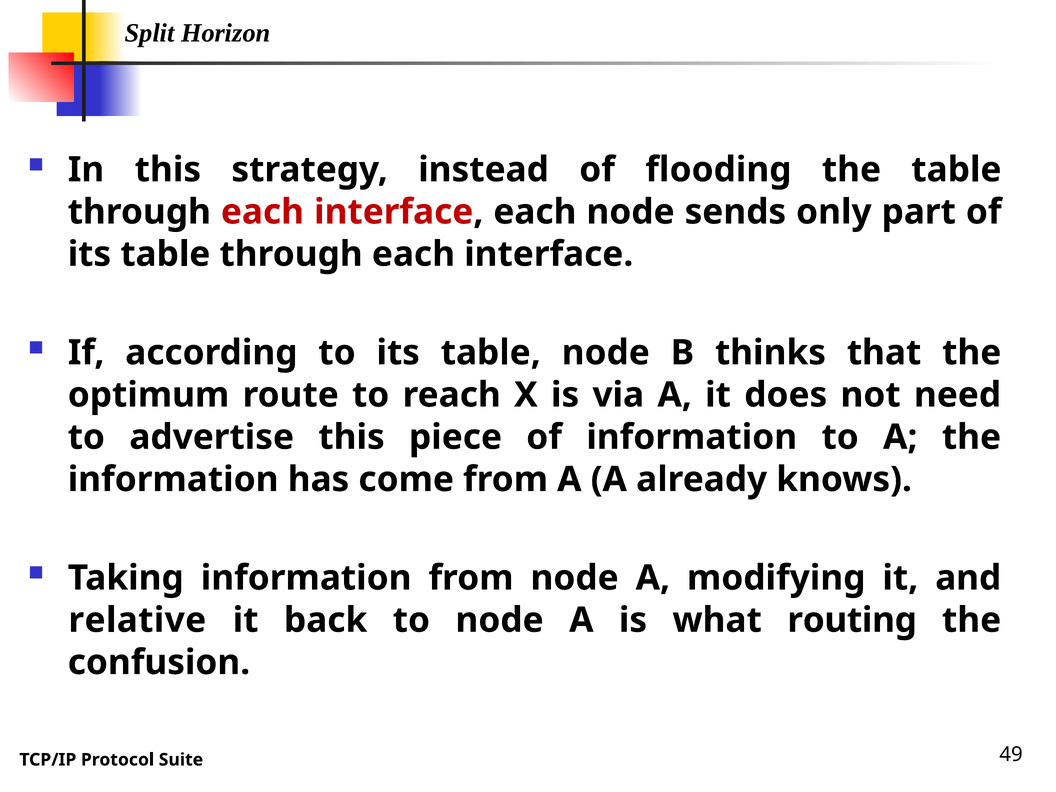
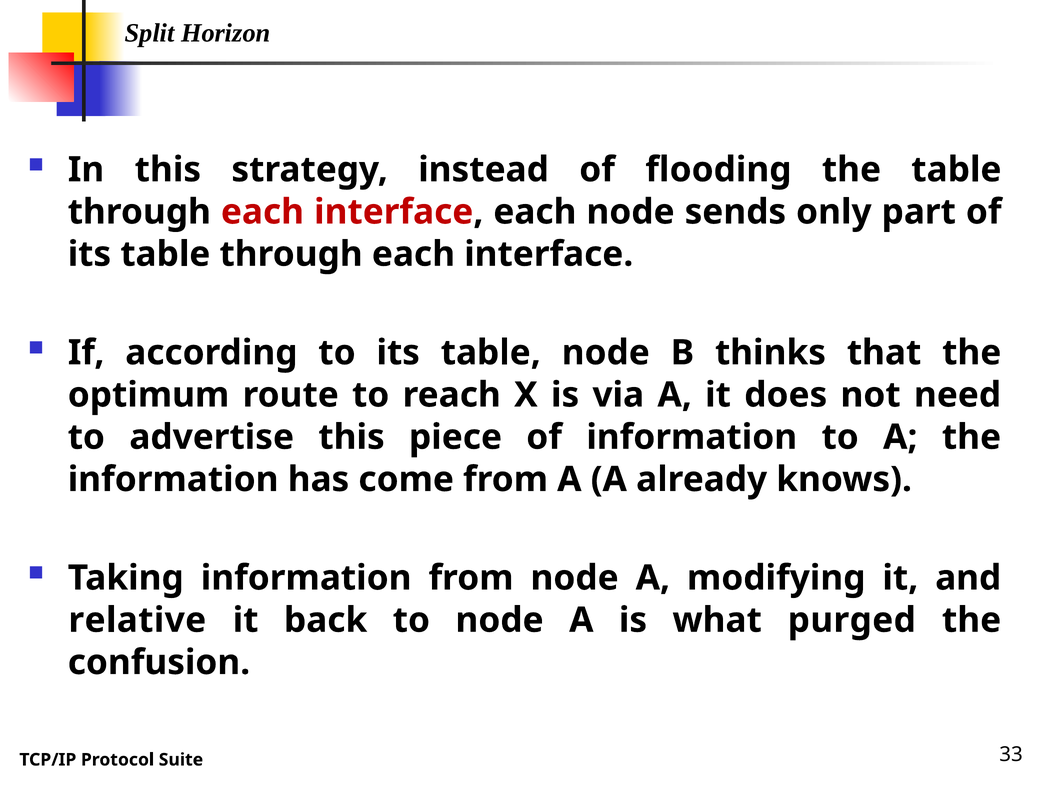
routing: routing -> purged (852, 620)
49: 49 -> 33 (1011, 754)
